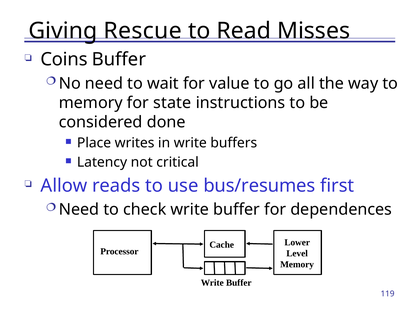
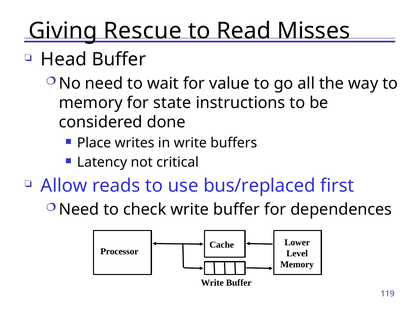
Coins: Coins -> Head (64, 60)
bus/resumes: bus/resumes -> bus/replaced (259, 186)
